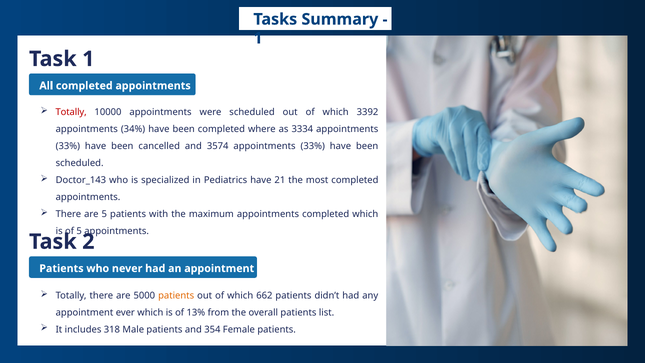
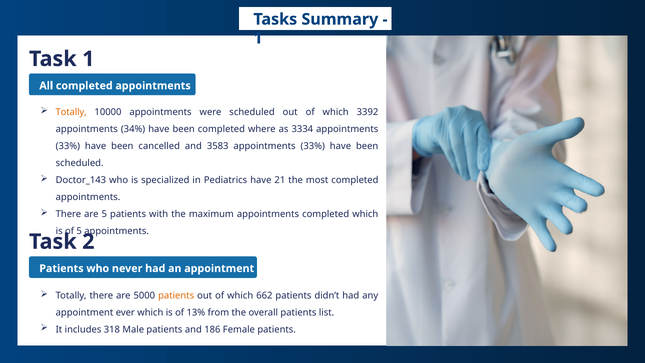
Totally colour: red -> orange (71, 112)
3574: 3574 -> 3583 (218, 146)
354: 354 -> 186 (212, 329)
